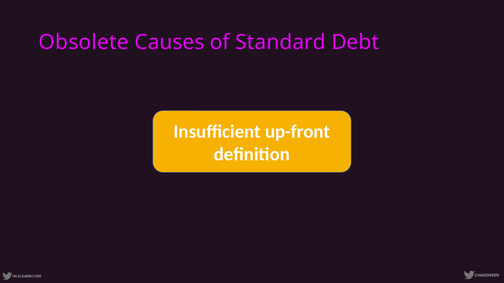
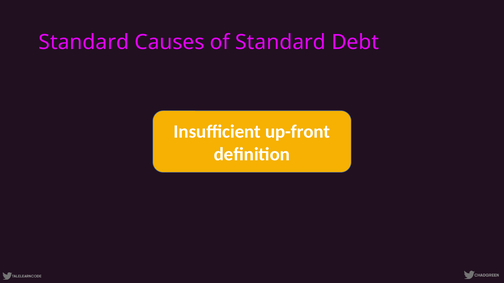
Obsolete: Obsolete -> Standard (84, 42)
